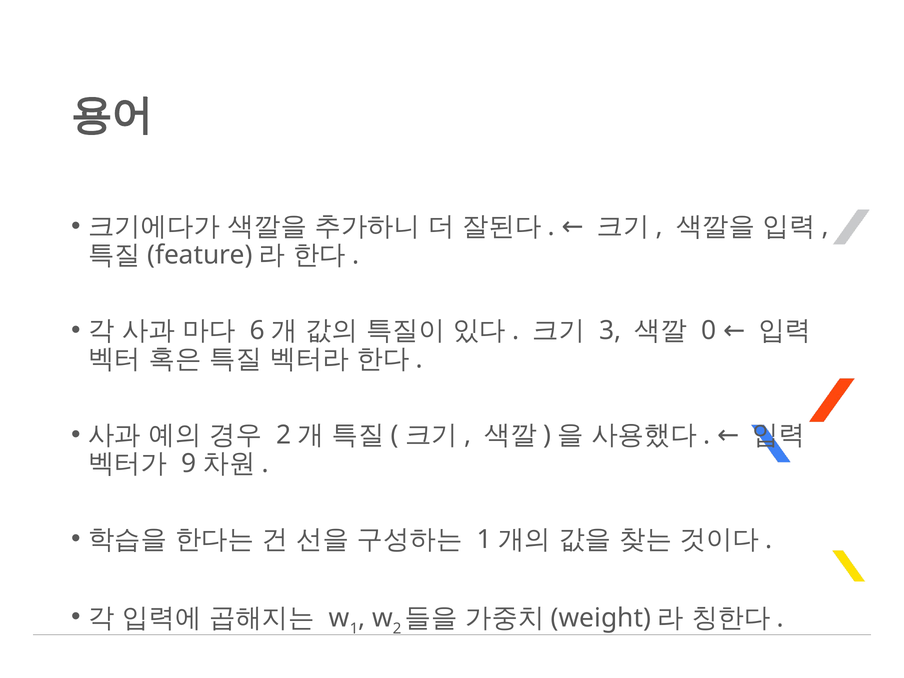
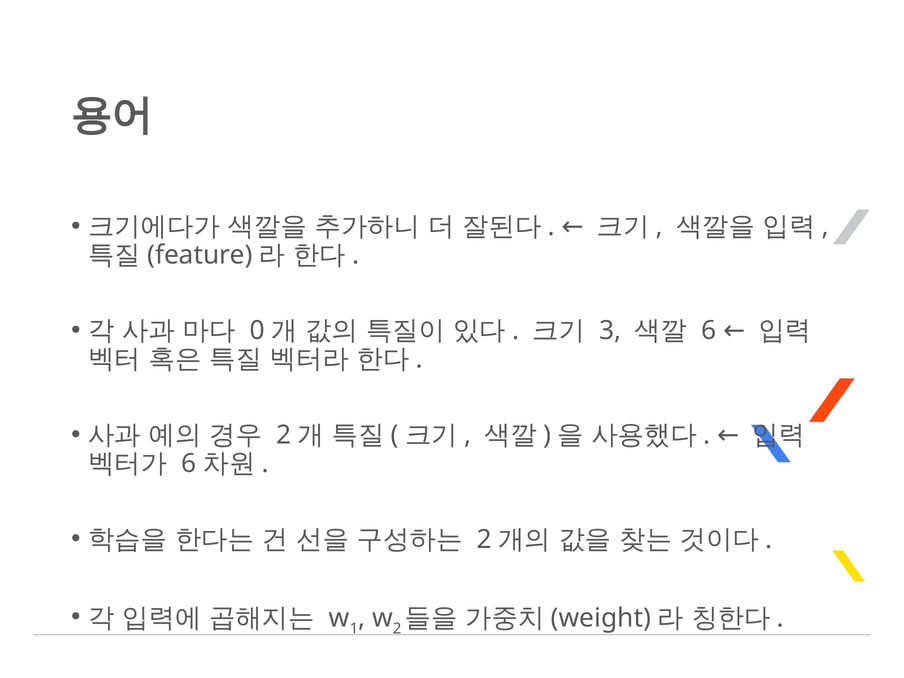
6: 6 -> 0 (257, 331)
0: 0 -> 6 (709, 331)
9: 9 -> 6 (189, 464)
1: 1 -> 2 (484, 539)
